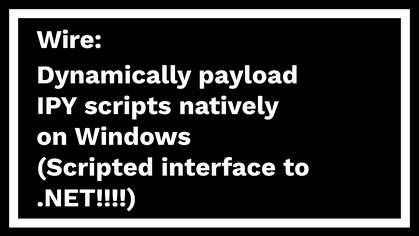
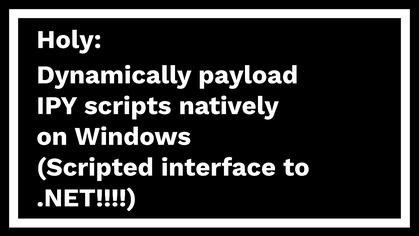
Wire: Wire -> Holy (69, 40)
